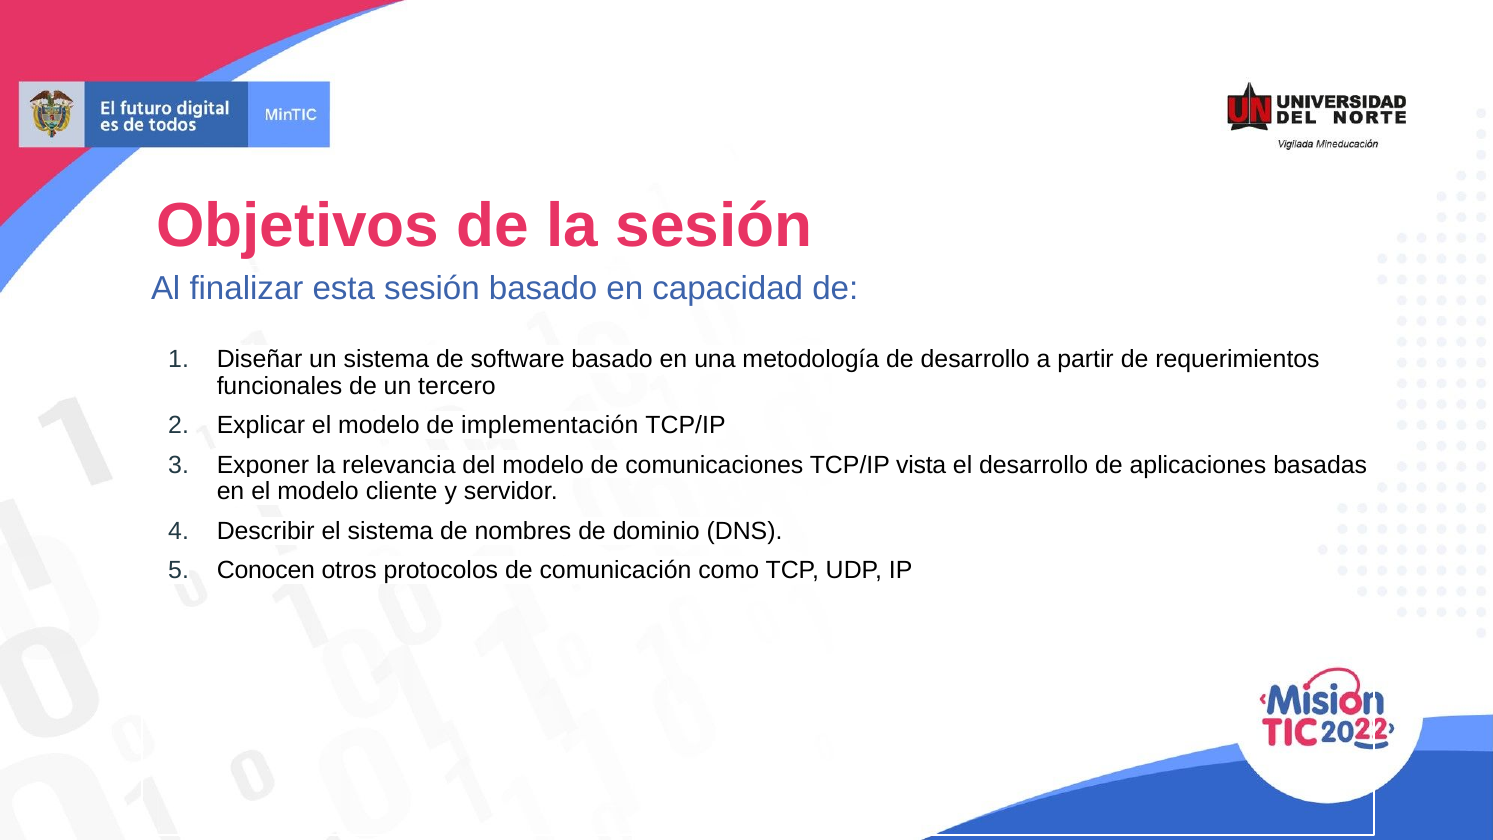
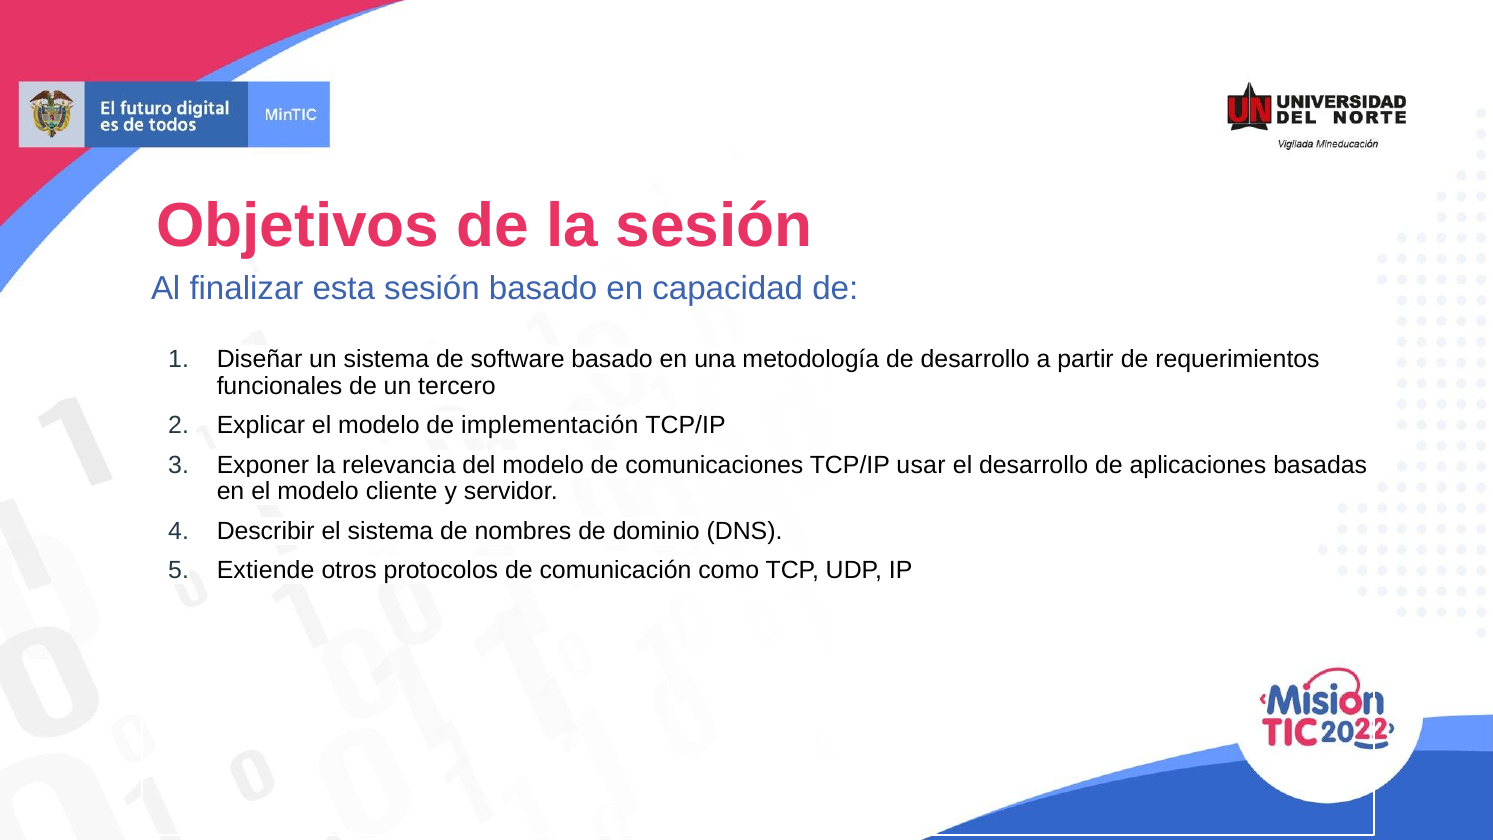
vista: vista -> usar (921, 465)
Conocen: Conocen -> Extiende (266, 570)
